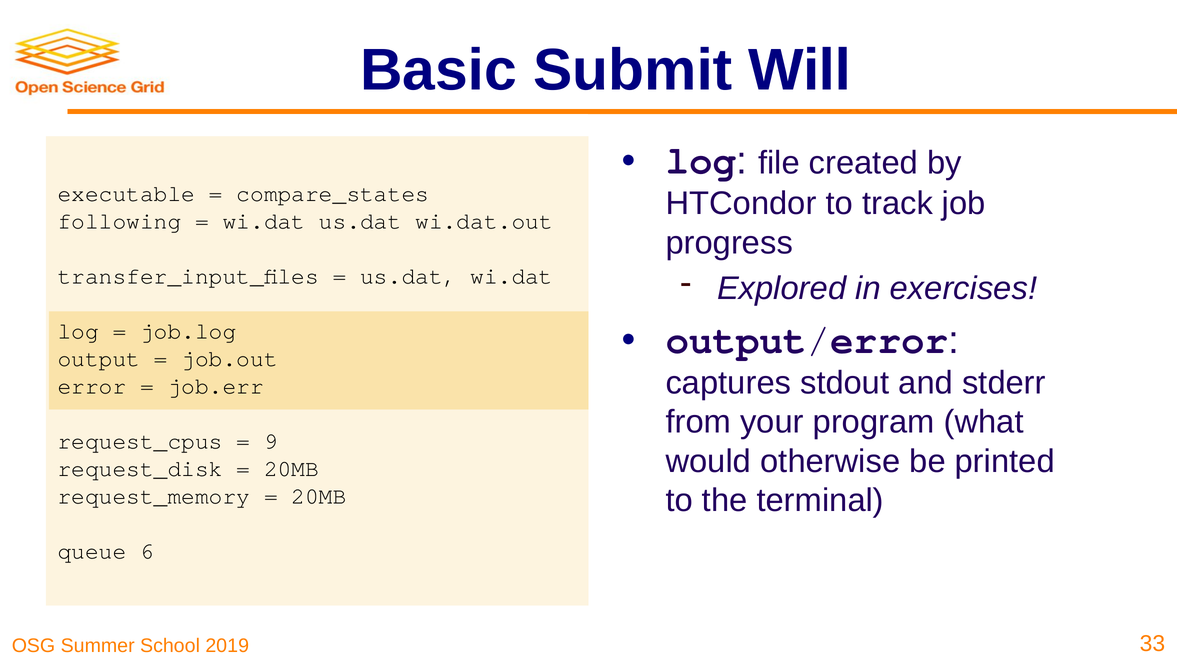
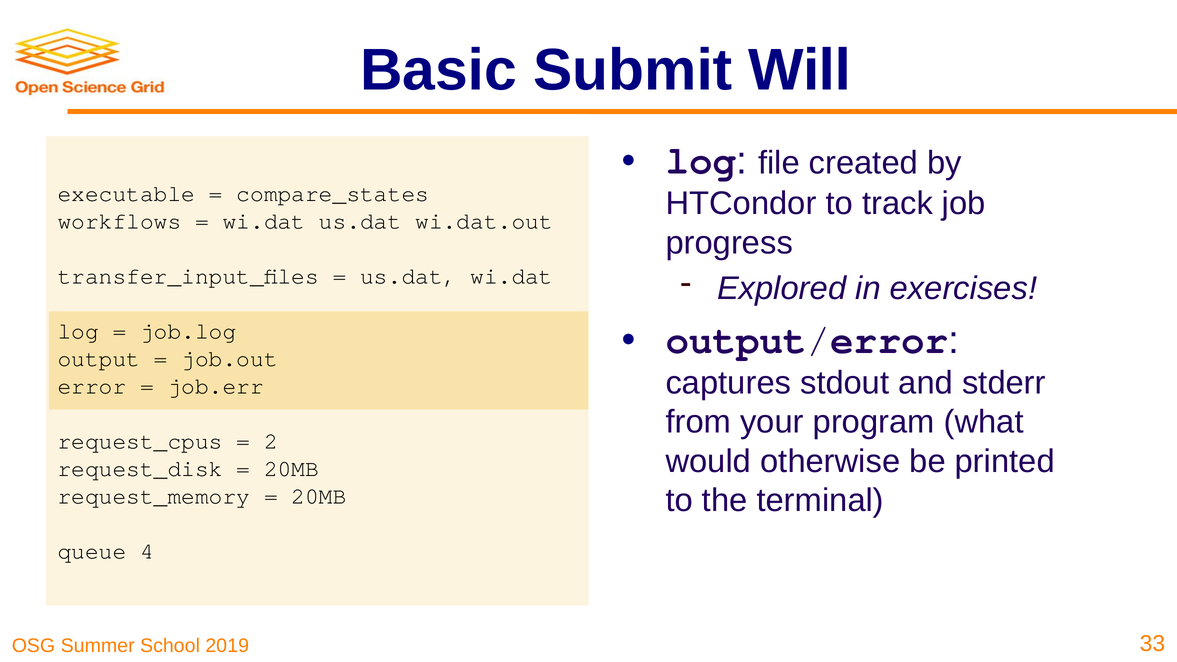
following: following -> workflows (120, 221)
9: 9 -> 2 (271, 441)
6: 6 -> 4 (147, 551)
